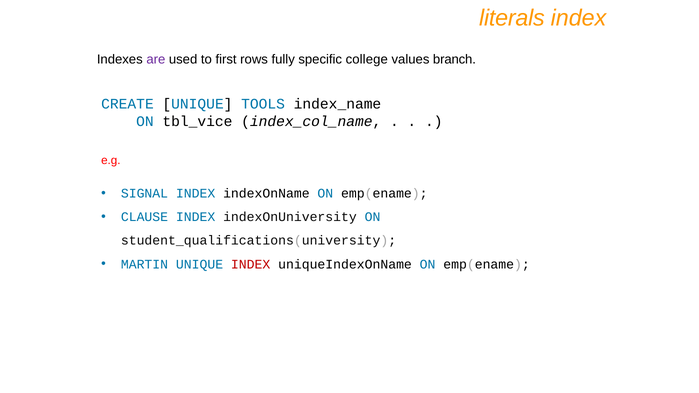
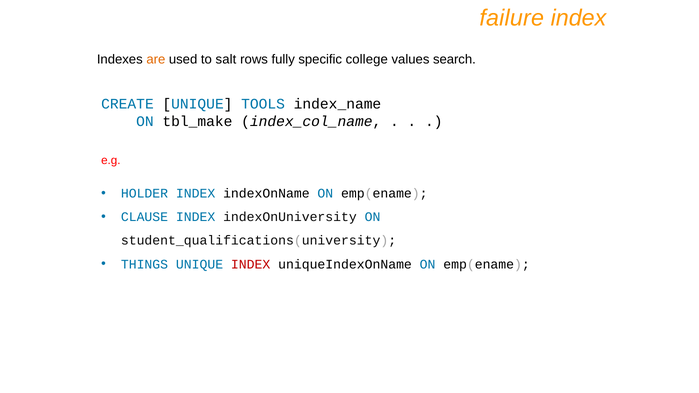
literals: literals -> failure (512, 18)
are colour: purple -> orange (156, 59)
first: first -> salt (226, 59)
branch: branch -> search (454, 59)
tbl_vice: tbl_vice -> tbl_make (197, 122)
SIGNAL: SIGNAL -> HOLDER (144, 194)
MARTIN: MARTIN -> THINGS (144, 264)
